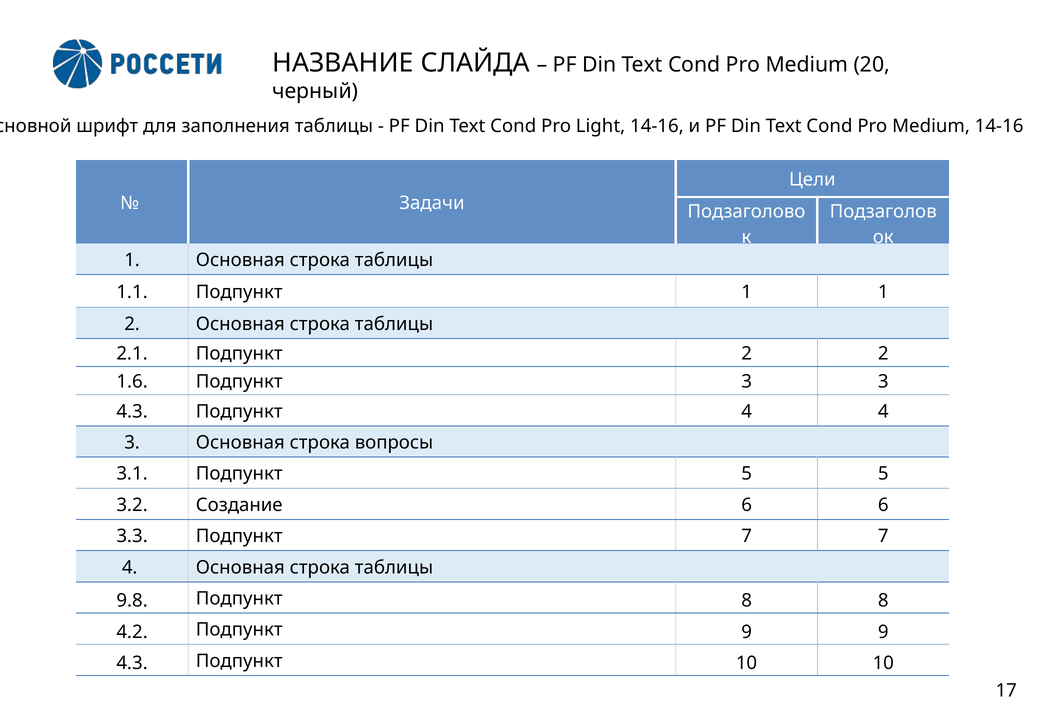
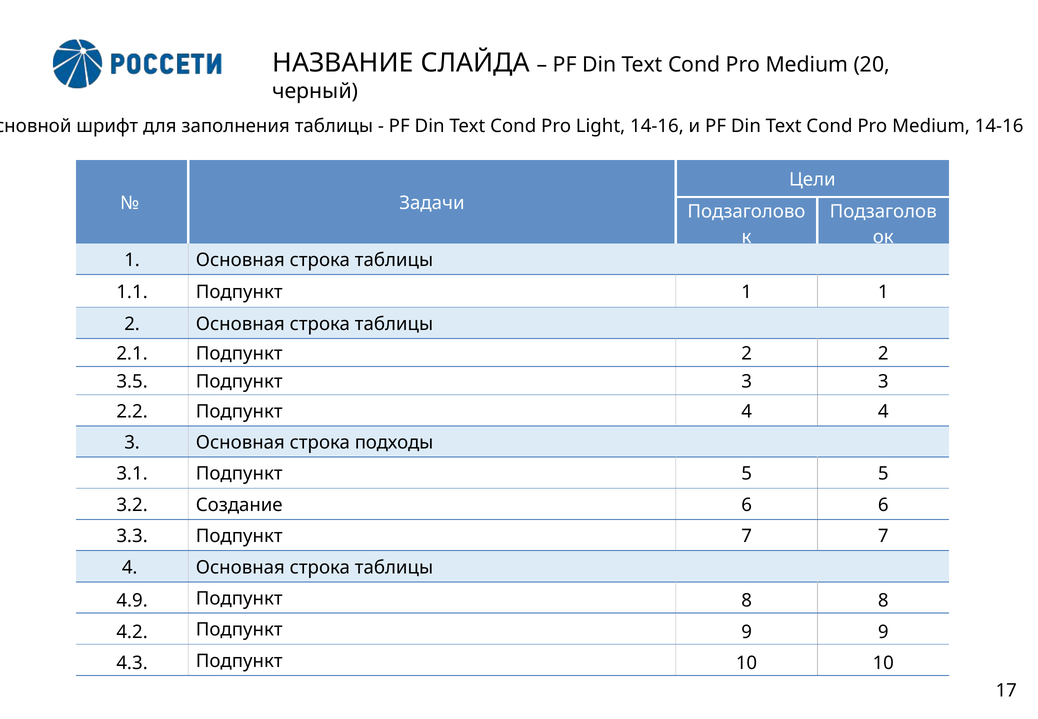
1.6: 1.6 -> 3.5 (132, 382)
4.3: 4.3 -> 2.2 (132, 411)
вопросы: вопросы -> подходы (394, 442)
9.8: 9.8 -> 4.9 (132, 600)
